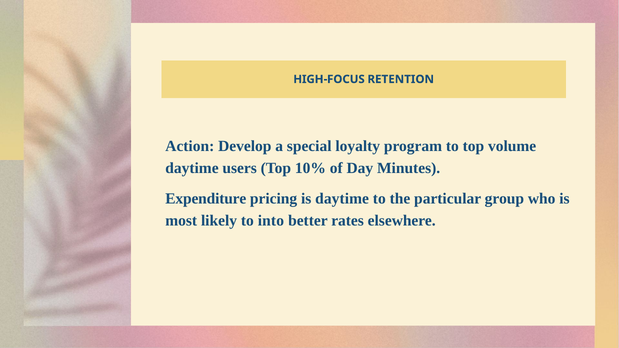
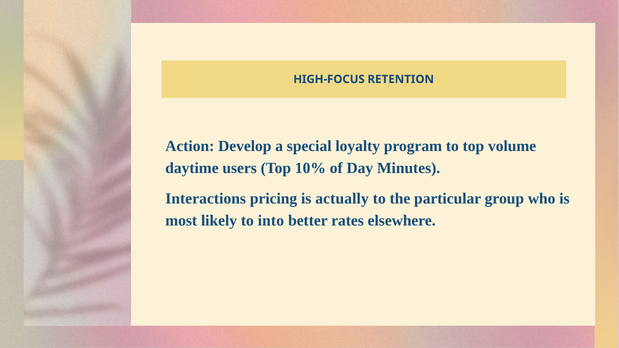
Expenditure: Expenditure -> Interactions (206, 199)
is daytime: daytime -> actually (342, 199)
